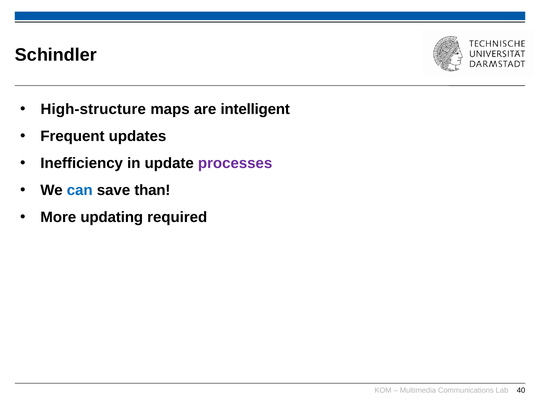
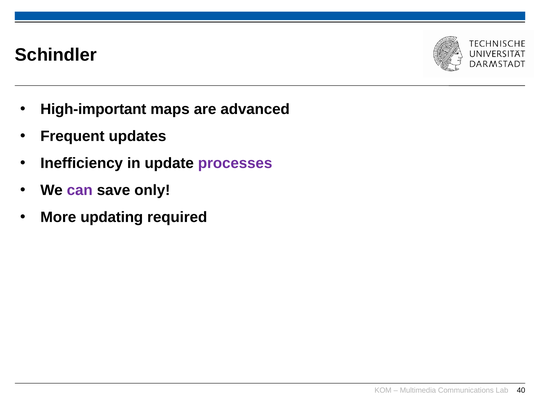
High-structure: High-structure -> High-important (93, 109)
intelligent: intelligent -> advanced (255, 109)
can colour: blue -> purple (80, 190)
than: than -> only (152, 190)
